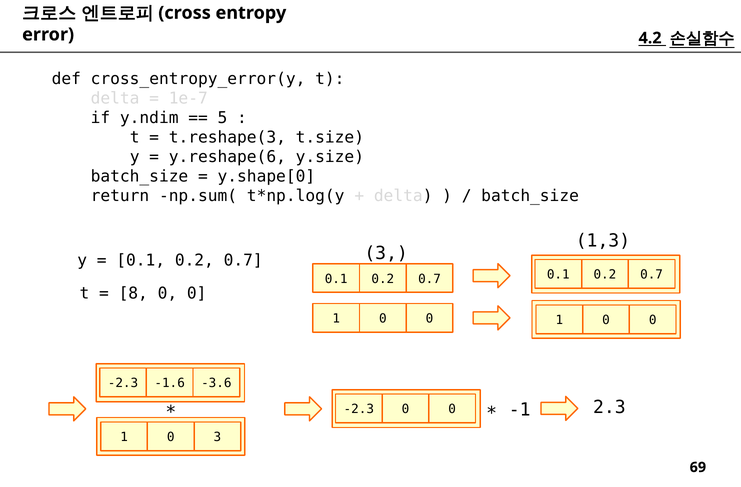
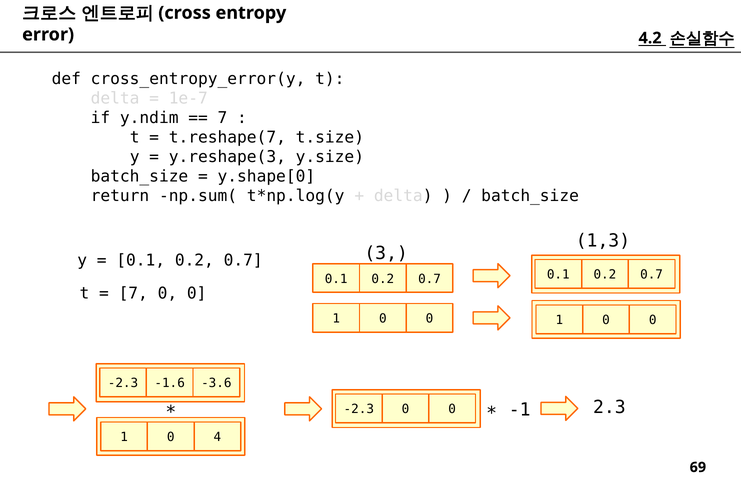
5: 5 -> 7 (222, 118)
t.reshape(3: t.reshape(3 -> t.reshape(7 (227, 137)
y.reshape(6: y.reshape(6 -> y.reshape(3 (227, 157)
8: 8 -> 7 (133, 293)
1 0 3: 3 -> 4 (217, 437)
